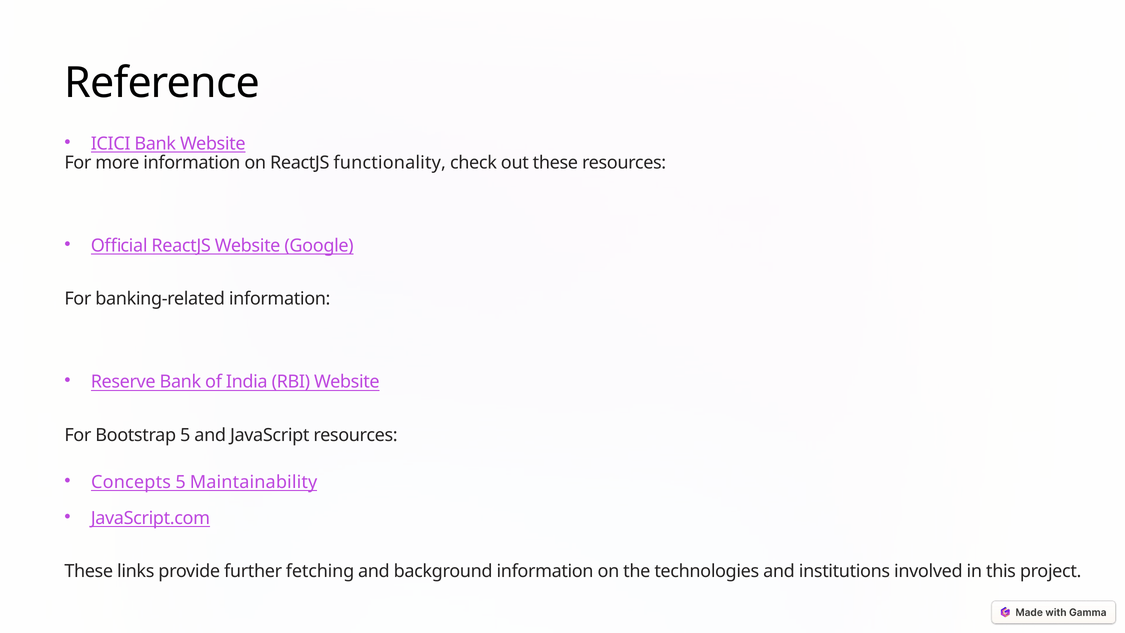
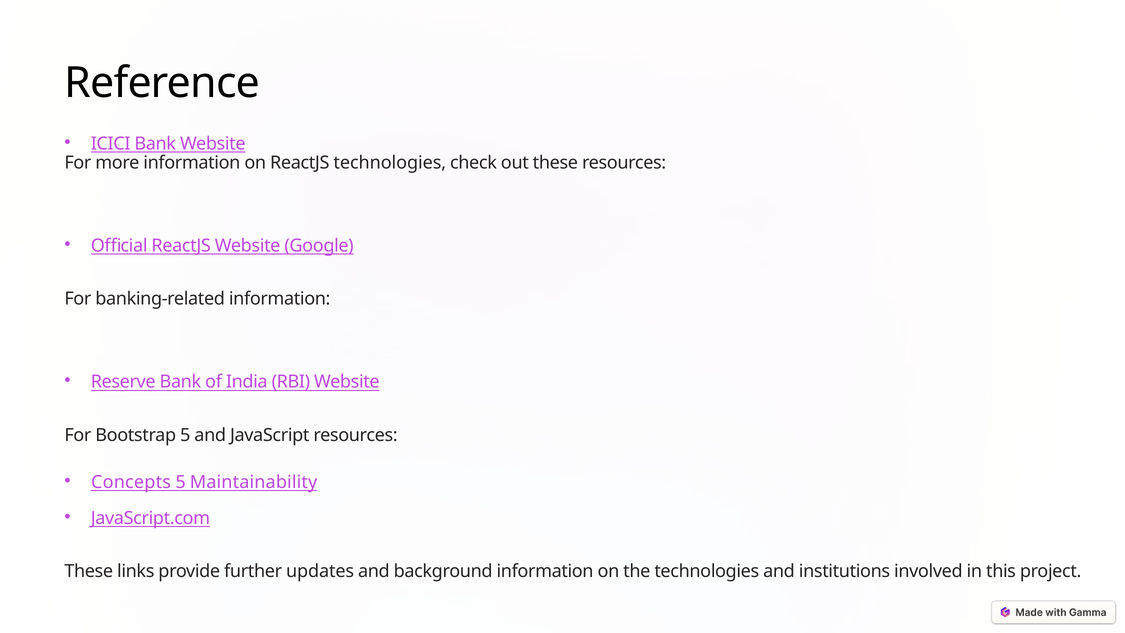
ReactJS functionality: functionality -> technologies (390, 163)
fetching: fetching -> updates (320, 571)
